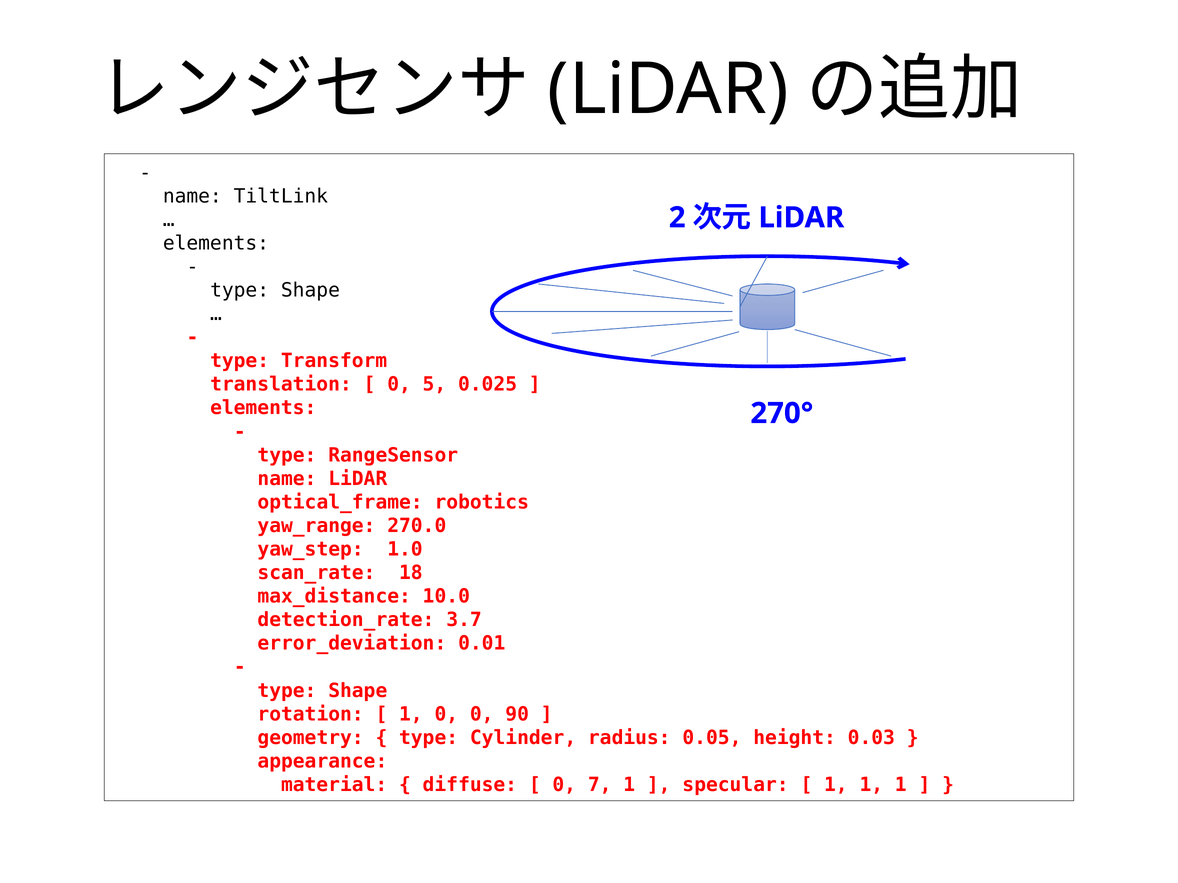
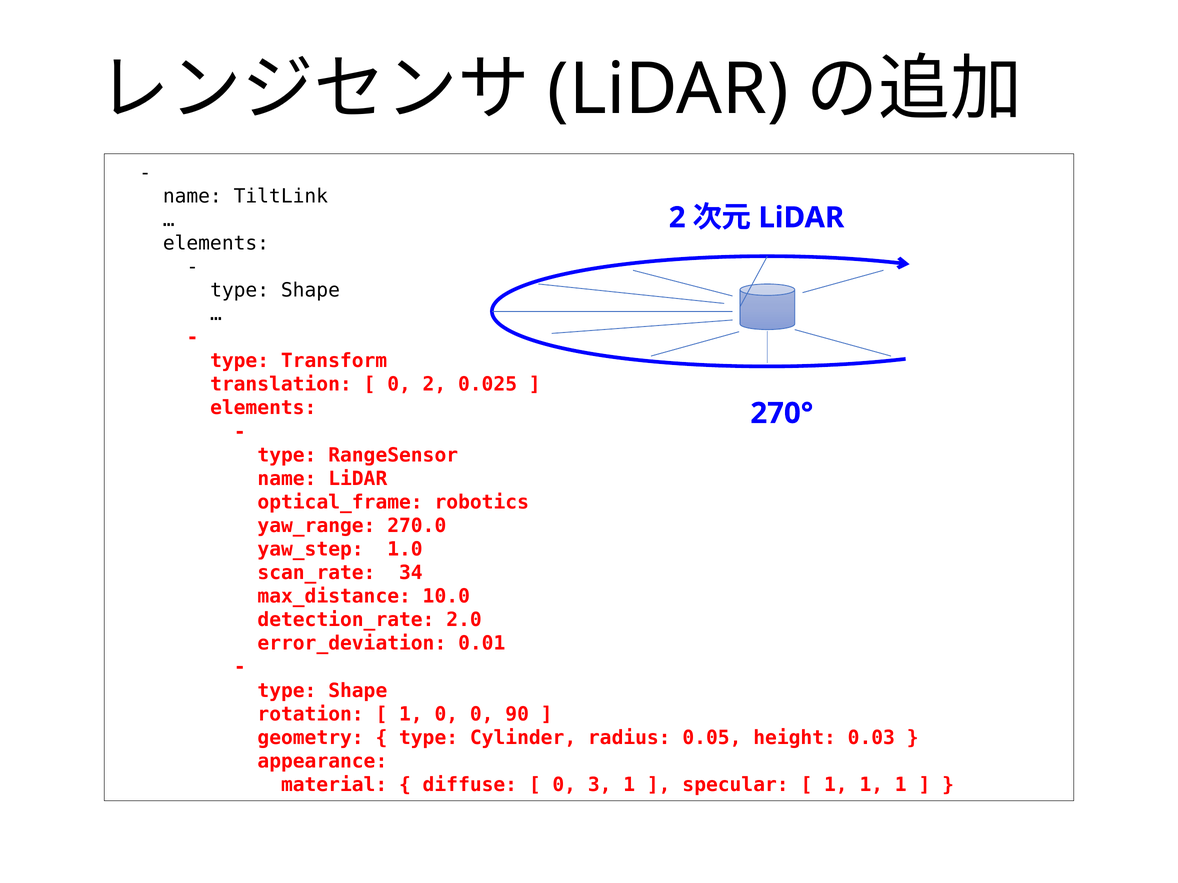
0 5: 5 -> 2 (434, 385)
18: 18 -> 34 (411, 573)
3.7: 3.7 -> 2.0 (464, 620)
7: 7 -> 3 (600, 785)
